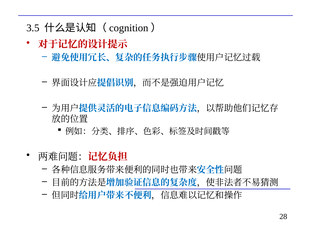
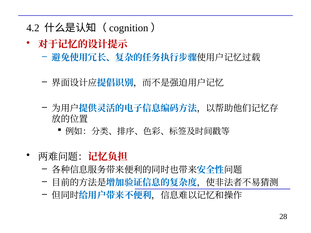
3.5: 3.5 -> 4.2 (33, 28)
